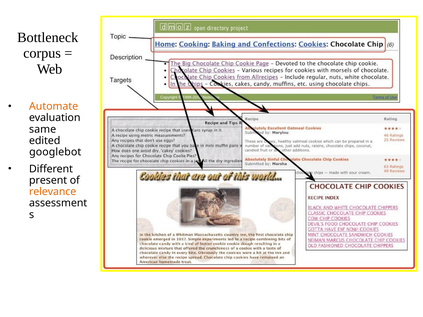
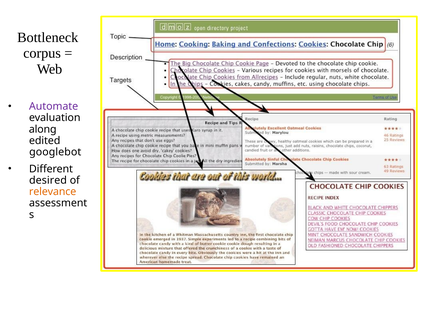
Automate colour: orange -> purple (54, 106)
same: same -> along (43, 129)
present: present -> desired (48, 181)
